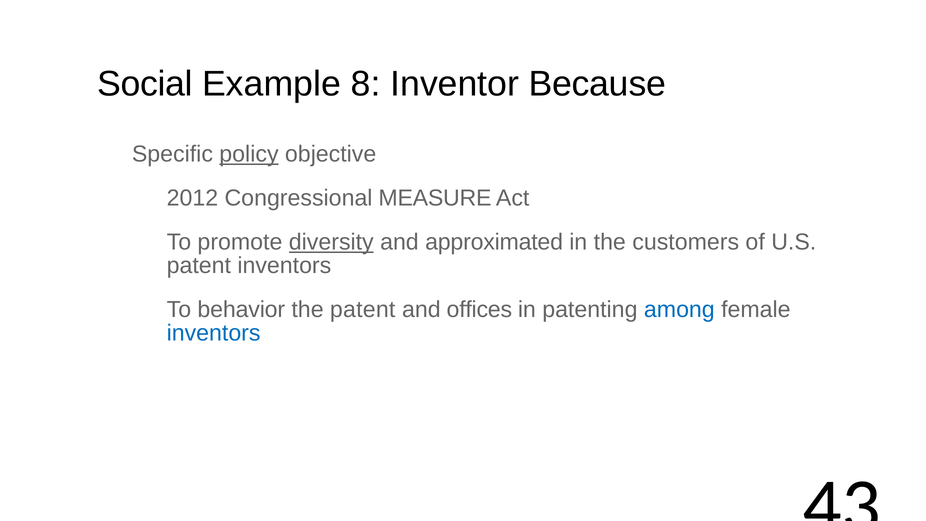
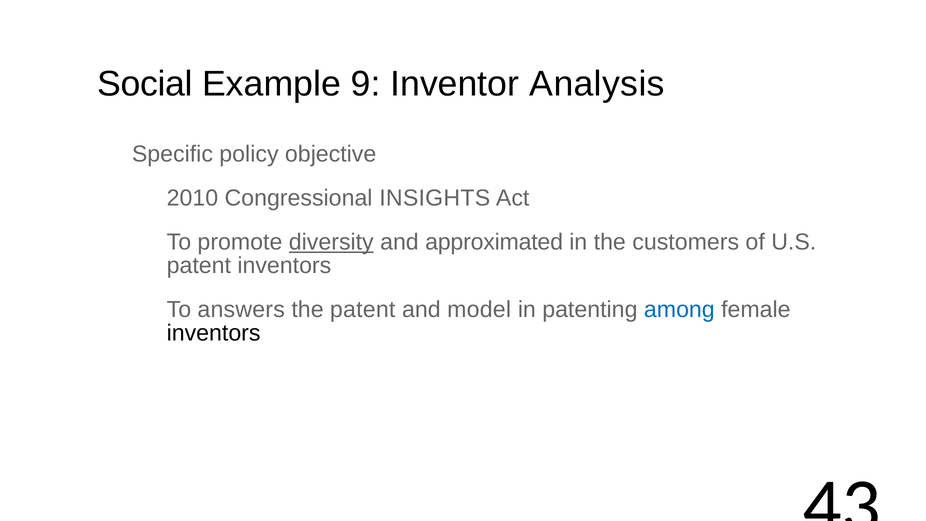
8: 8 -> 9 (366, 84)
Because: Because -> Analysis (597, 84)
policy underline: present -> none (249, 154)
2012: 2012 -> 2010 (192, 198)
MEASURE: MEASURE -> INSIGHTS (435, 198)
behavior: behavior -> answers (241, 310)
offices: offices -> model (479, 310)
inventors colour: blue -> black (214, 333)
